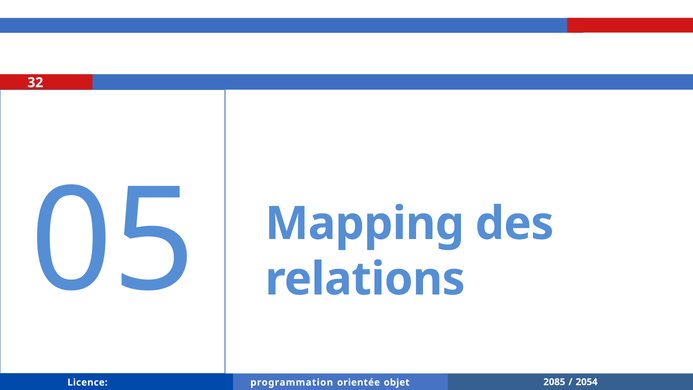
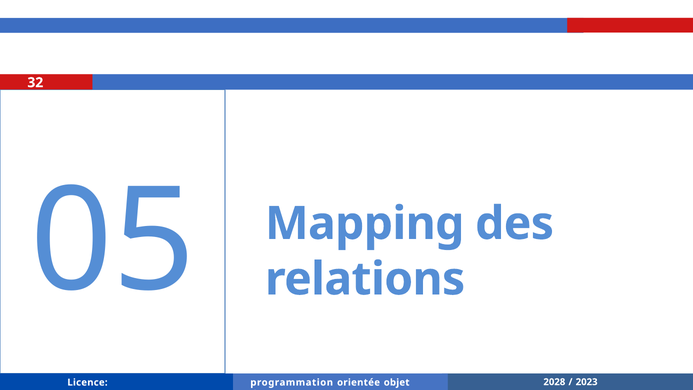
2085: 2085 -> 2028 (554, 382)
2054: 2054 -> 2023 (587, 382)
